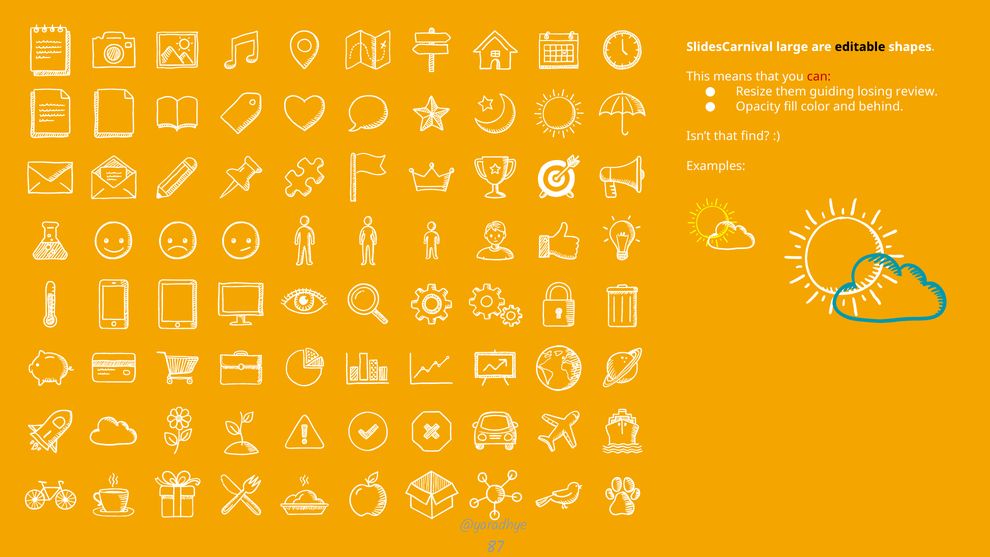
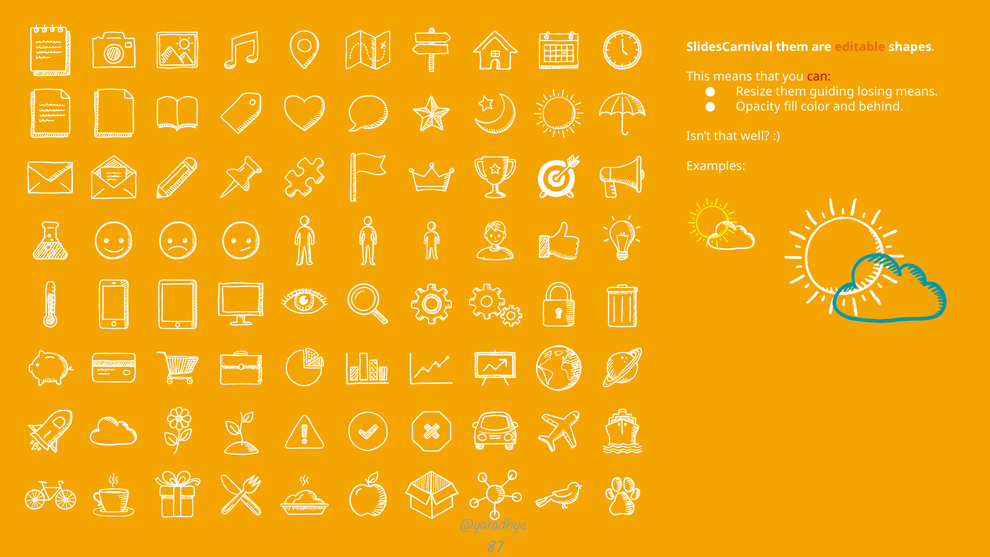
SlidesCarnival large: large -> them (792, 47)
editable colour: black -> orange (860, 47)
losing review: review -> means (917, 92)
find: find -> well (755, 136)
